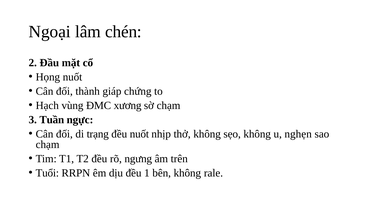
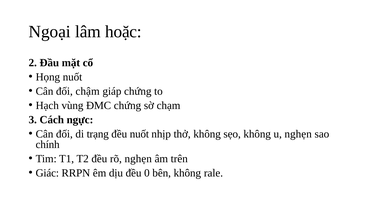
chén: chén -> hoặc (123, 32)
thành: thành -> chậm (88, 91)
ĐMC xương: xương -> chứng (127, 105)
Tuần: Tuần -> Cách (52, 119)
chạm: chạm -> chính (48, 144)
rõ ngưng: ngưng -> nghẹn (138, 158)
Tuổi: Tuổi -> Giác (47, 173)
1: 1 -> 0 (147, 173)
